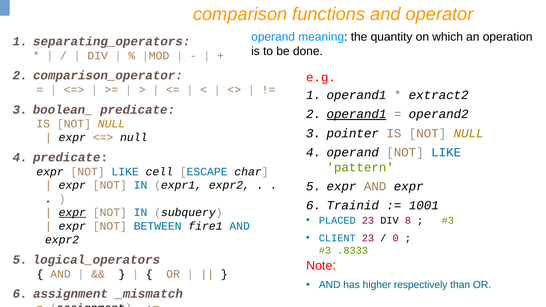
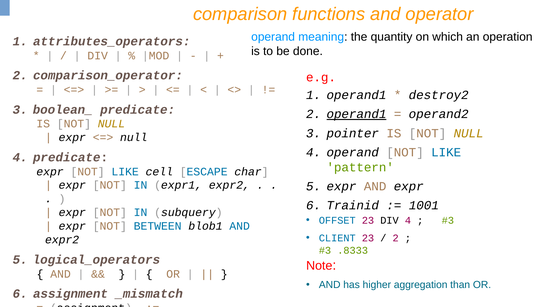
separating_operators: separating_operators -> attributes_operators (112, 41)
extract2: extract2 -> destroy2 (439, 95)
expr underline: present -> none (72, 213)
PLACED: PLACED -> OFFSET (337, 220)
DIV 8: 8 -> 4 (408, 220)
fire1: fire1 -> blob1 (205, 226)
0: 0 -> 2 (396, 238)
respectively: respectively -> aggregation (421, 285)
